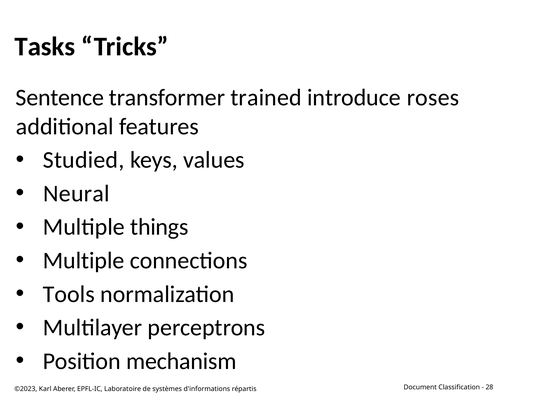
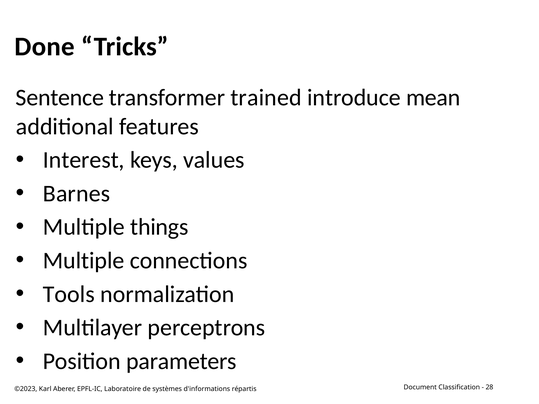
Tasks: Tasks -> Done (45, 47)
roses: roses -> mean (433, 98)
Studied: Studied -> Interest (84, 160)
Neural: Neural -> Barnes (76, 194)
mechanism: mechanism -> parameters (181, 361)
